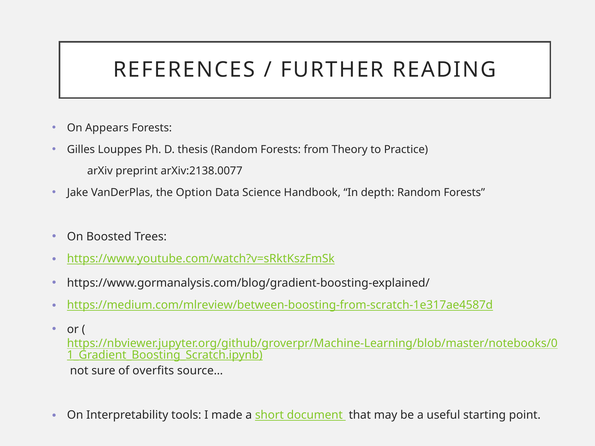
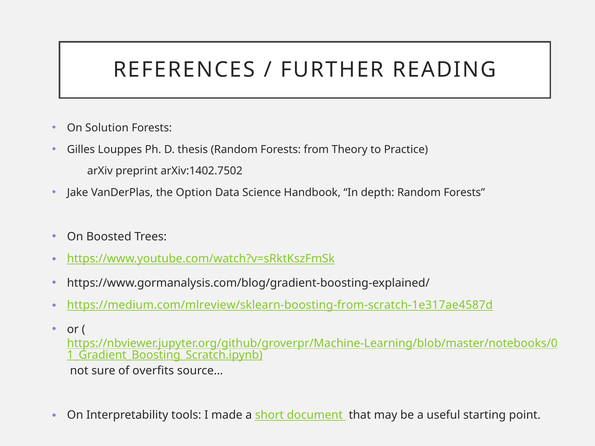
Appears: Appears -> Solution (107, 128)
arXiv:2138.0077: arXiv:2138.0077 -> arXiv:1402.7502 (202, 171)
https://medium.com/mlreview/between-boosting-from-scratch-1e317ae4587d: https://medium.com/mlreview/between-boosting-from-scratch-1e317ae4587d -> https://medium.com/mlreview/sklearn-boosting-from-scratch-1e317ae4587d (280, 305)
